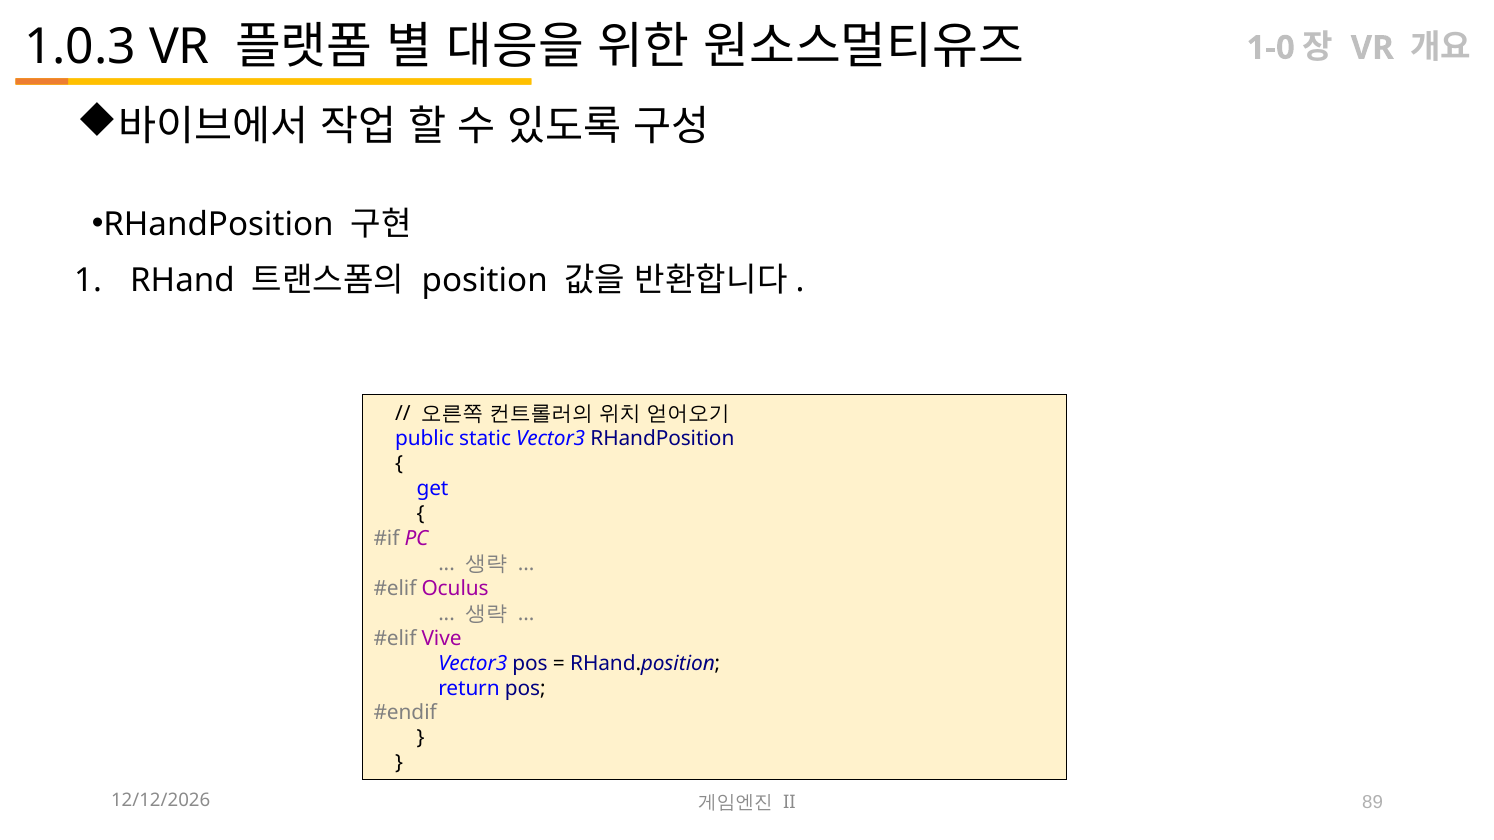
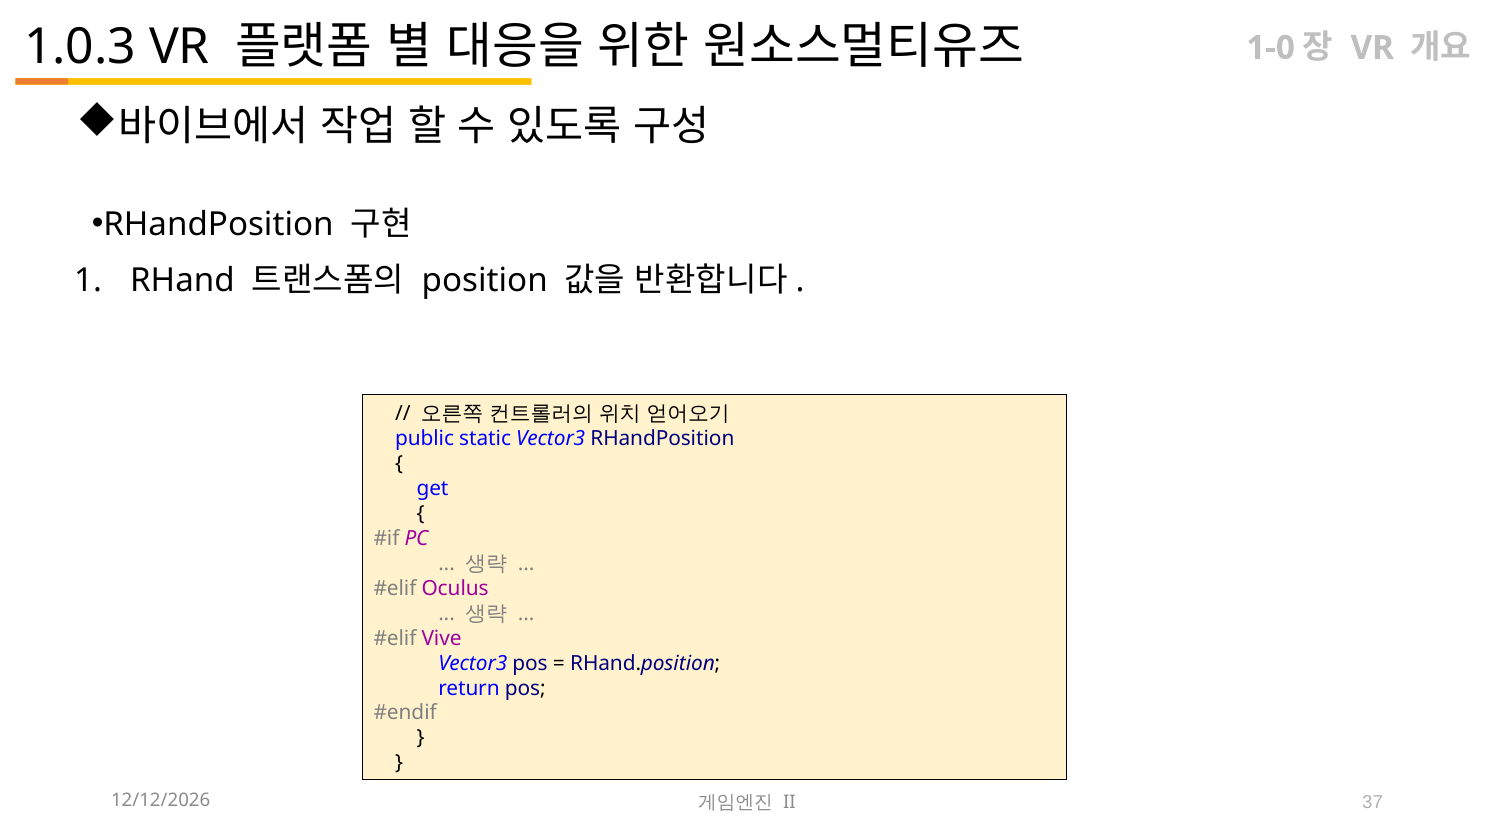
89: 89 -> 37 (1373, 803)
